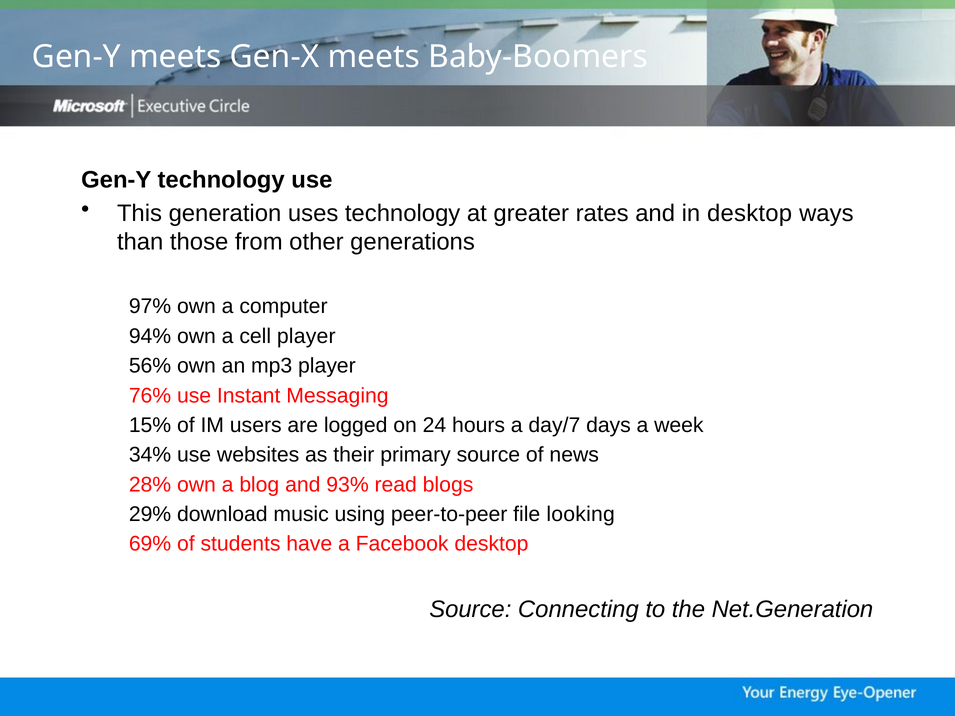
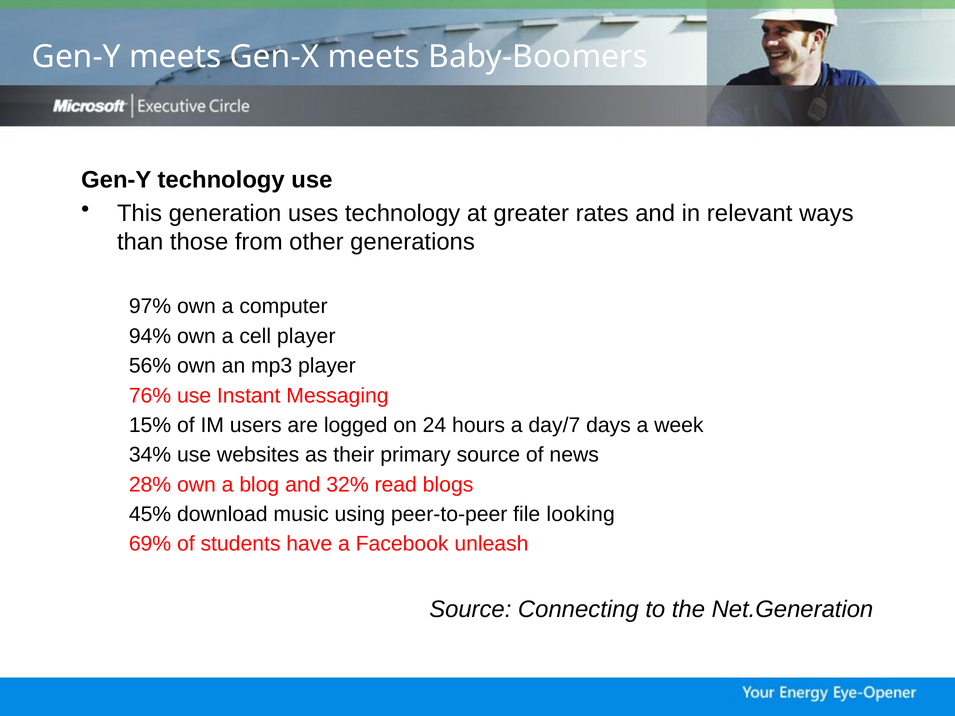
in desktop: desktop -> relevant (750, 213)
93%: 93% -> 32% (348, 485)
29%: 29% -> 45% (150, 514)
Facebook desktop: desktop -> unleash (491, 544)
